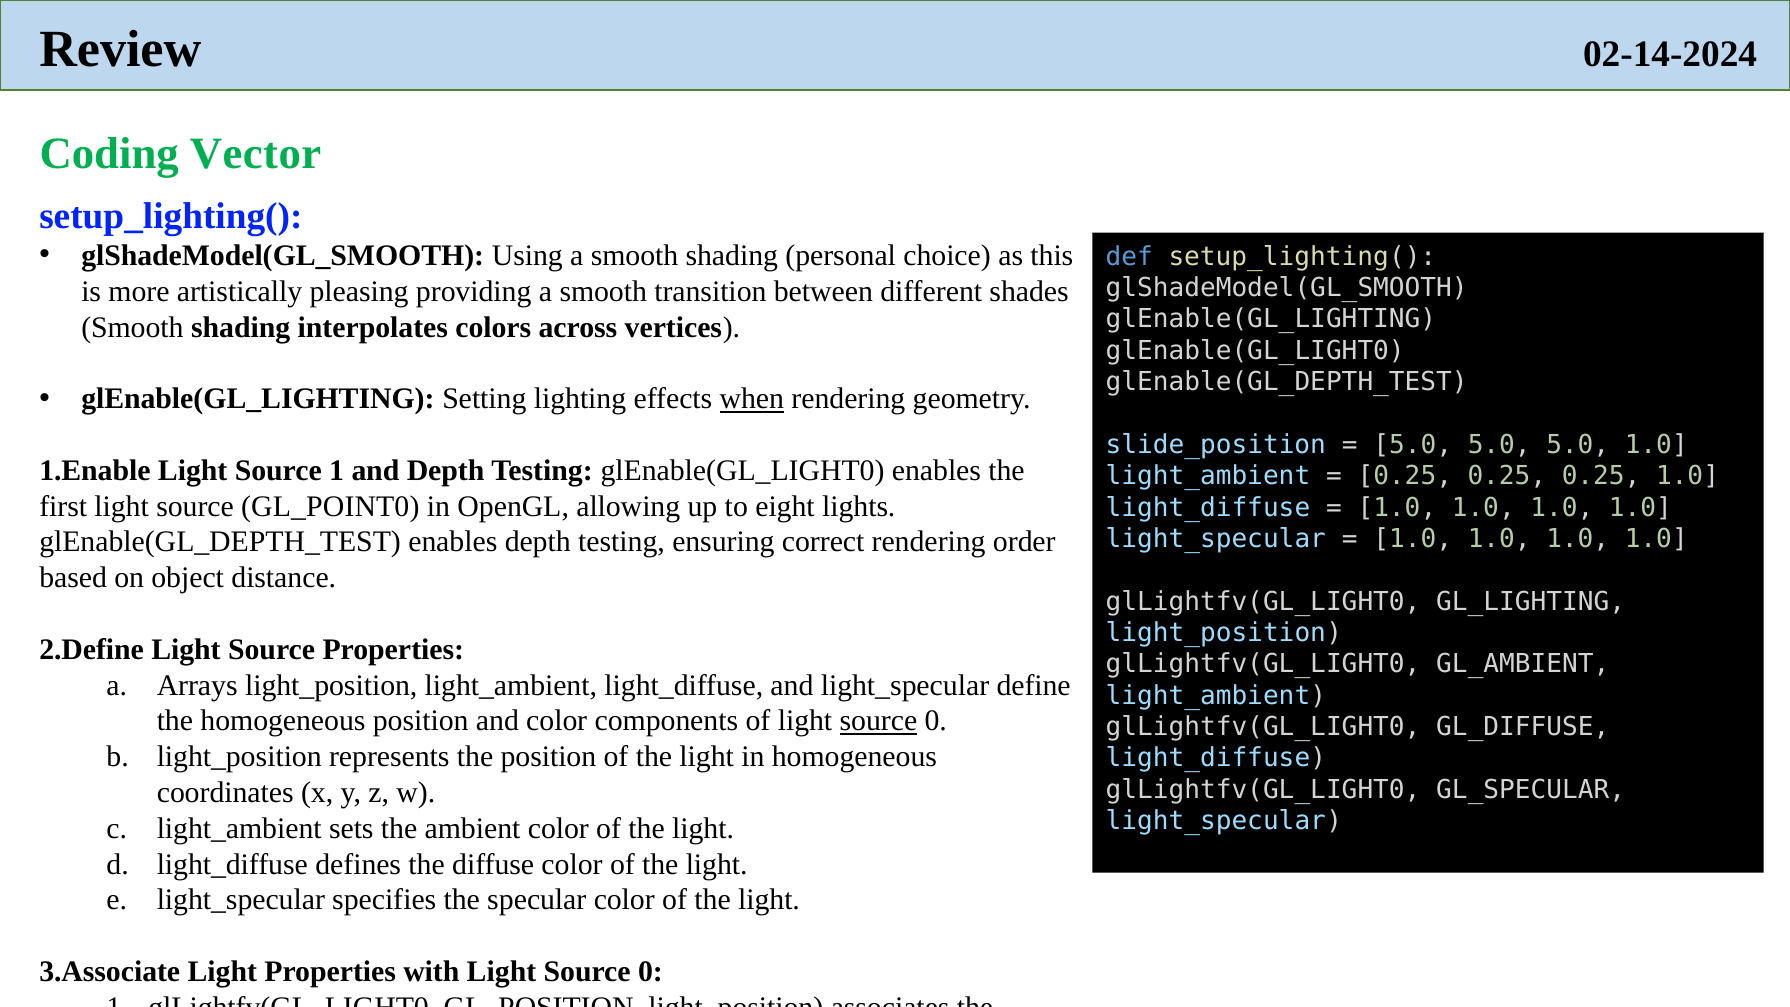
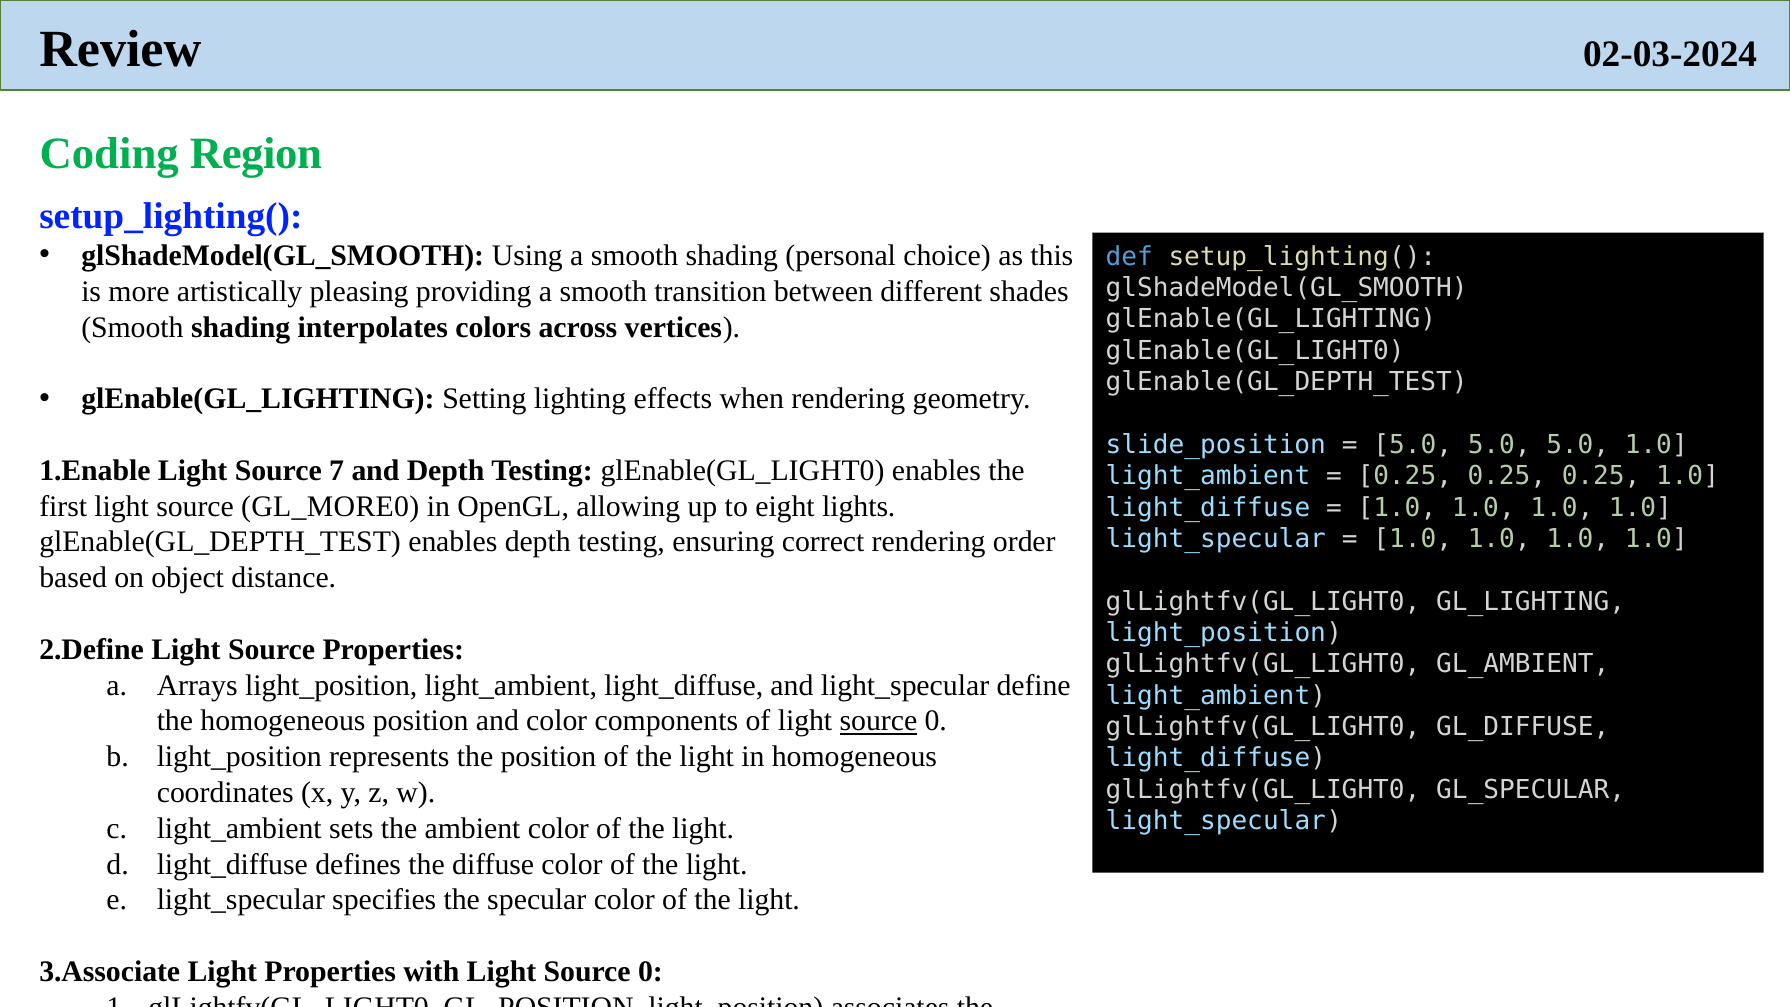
02-14-2024: 02-14-2024 -> 02-03-2024 (1670, 54)
Vector: Vector -> Region (256, 153)
when underline: present -> none (752, 399)
Source 1: 1 -> 7 (337, 470)
GL_POINT0: GL_POINT0 -> GL_MORE0 (330, 506)
